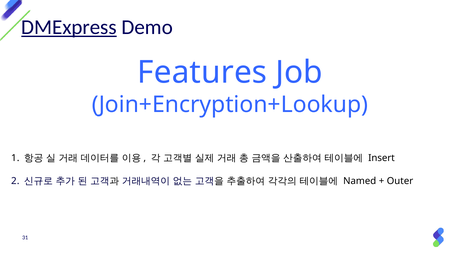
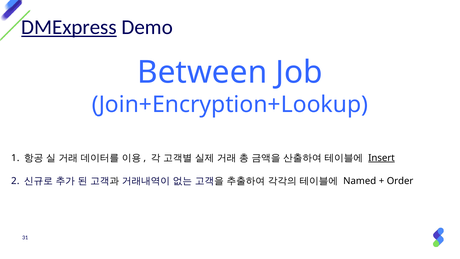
Features: Features -> Between (202, 72)
Insert underline: none -> present (381, 158)
Outer: Outer -> Order (400, 181)
